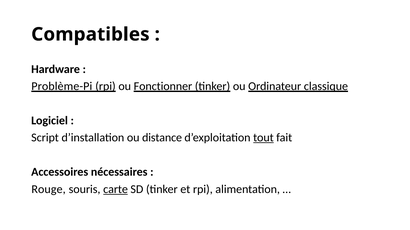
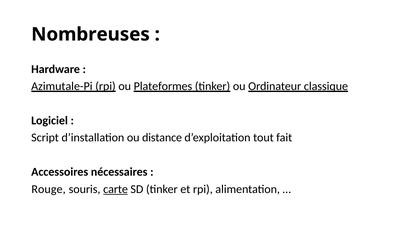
Compatibles: Compatibles -> Nombreuses (90, 34)
Problème-Pi: Problème-Pi -> Azimutale-Pi (62, 86)
Fonctionner: Fonctionner -> Plateformes (163, 86)
tout underline: present -> none (263, 138)
